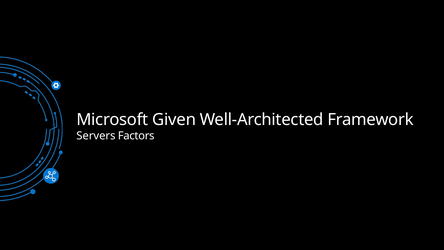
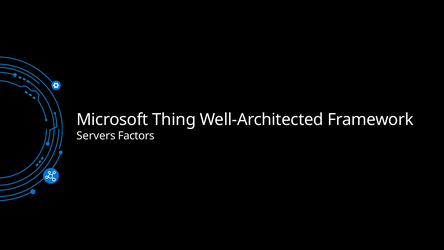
Given: Given -> Thing (174, 119)
